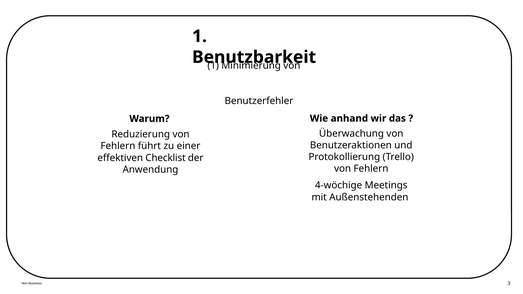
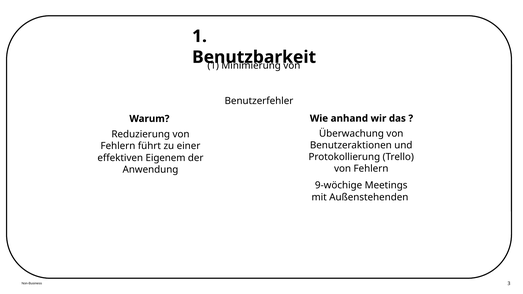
Checklist: Checklist -> Eigenem (166, 158)
4-wöchige: 4-wöchige -> 9-wöchige (339, 185)
